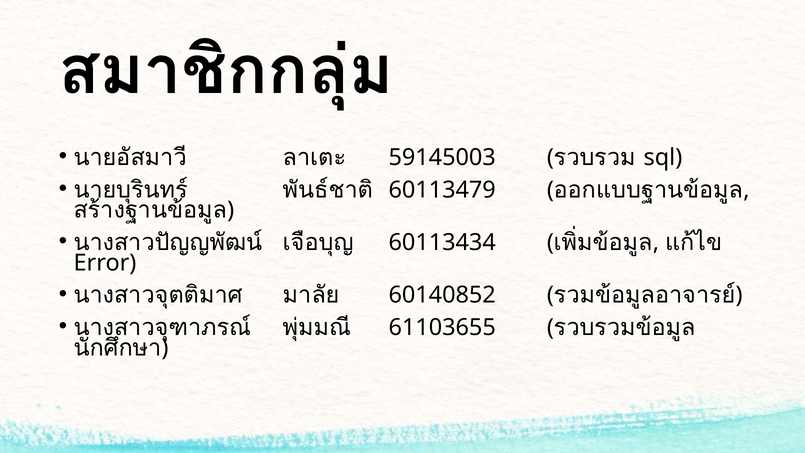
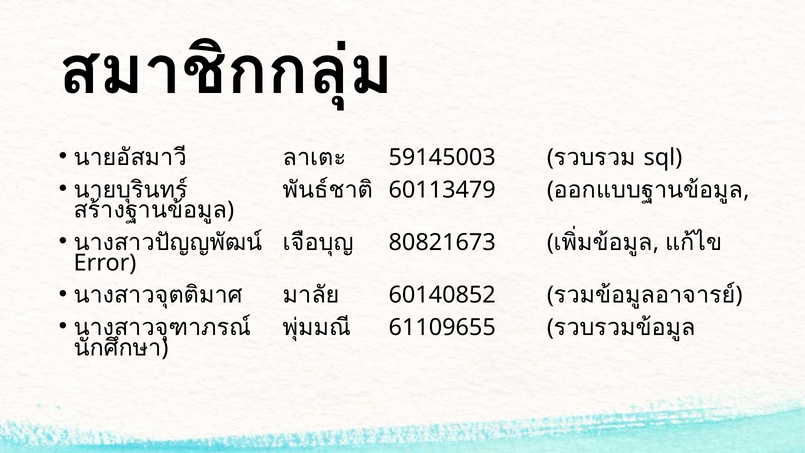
60113434: 60113434 -> 80821673 (442, 243)
61103655: 61103655 -> 61109655 (442, 328)
